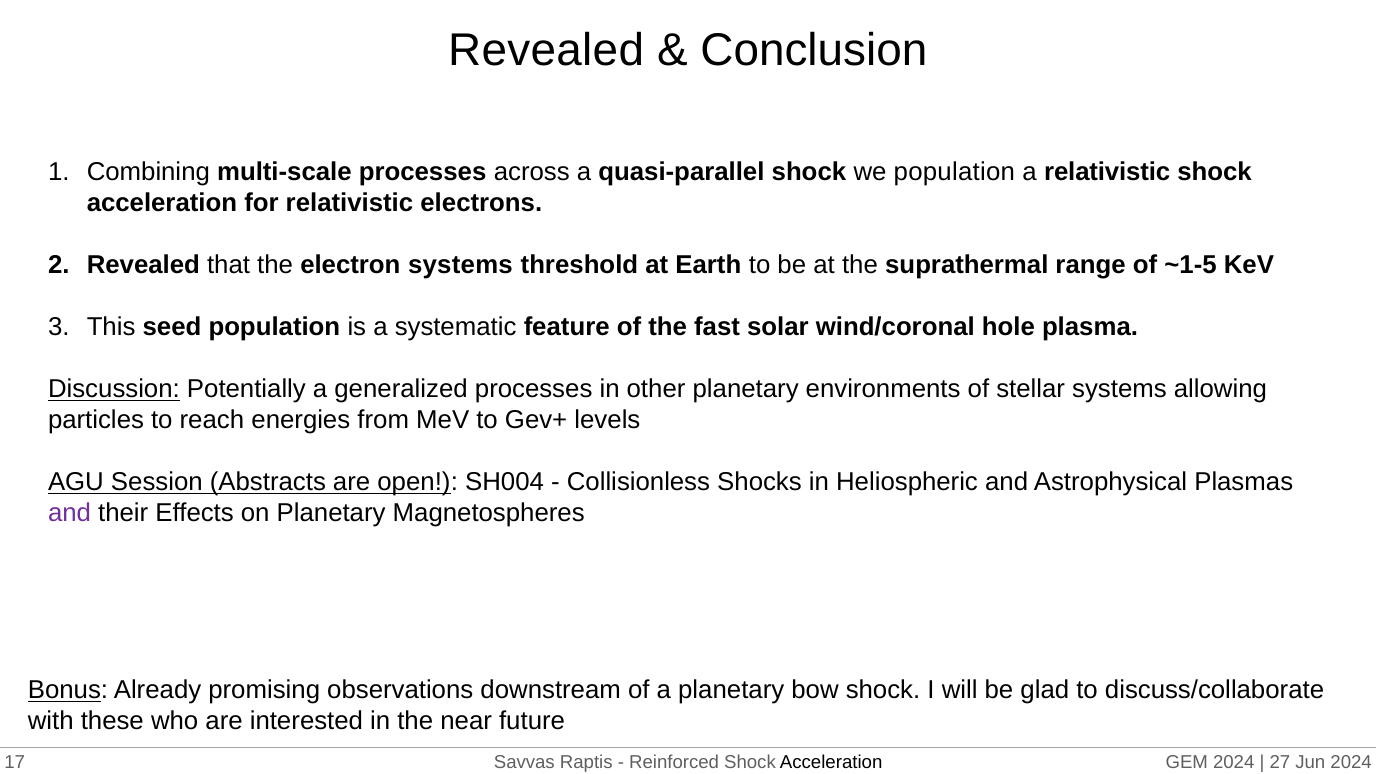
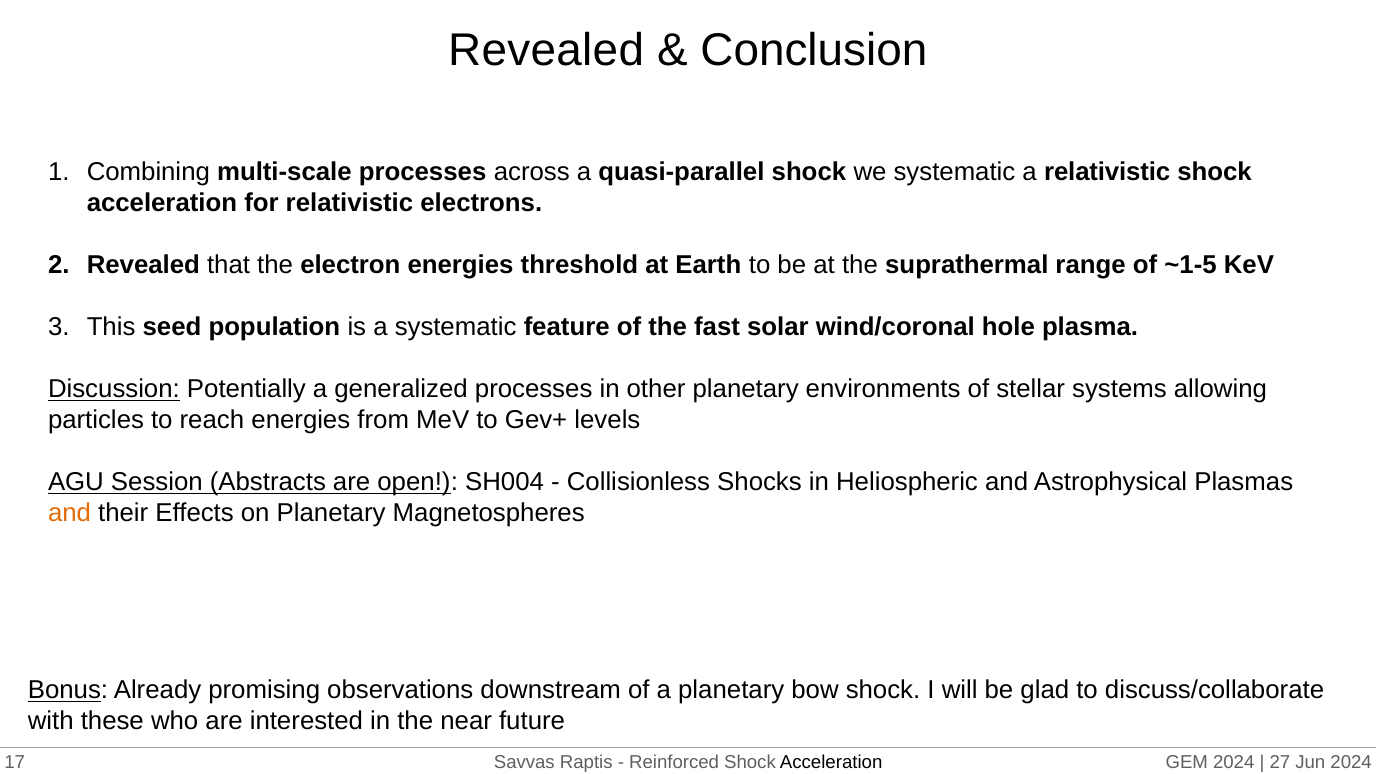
we population: population -> systematic (954, 172)
electron systems: systems -> energies (461, 265)
and colour: purple -> orange (70, 513)
